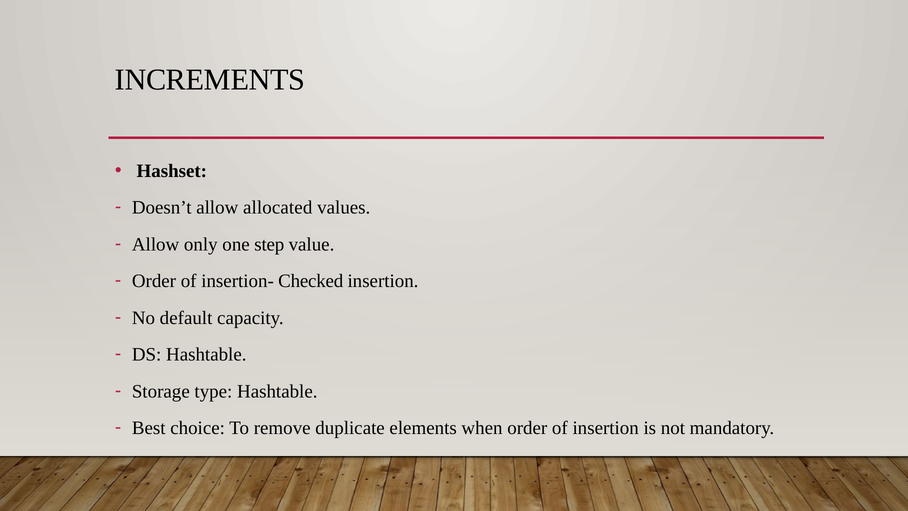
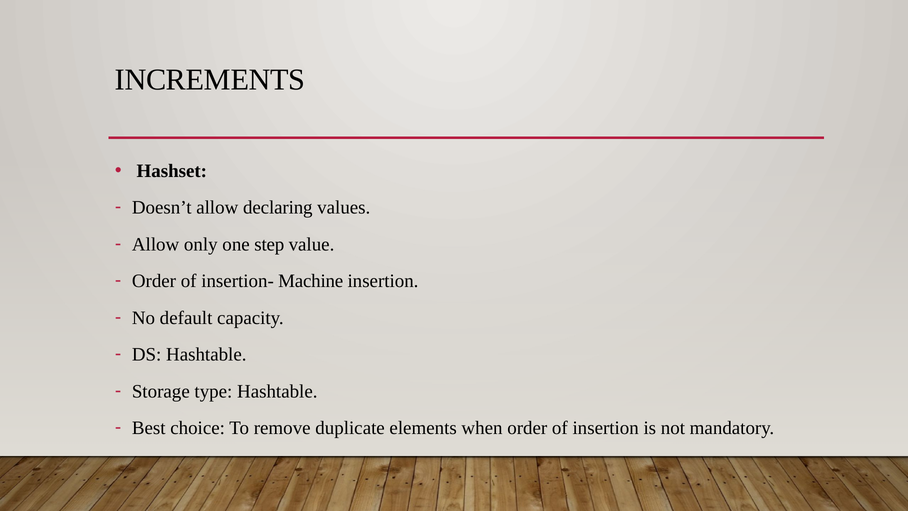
allocated: allocated -> declaring (278, 207)
Checked: Checked -> Machine (311, 281)
